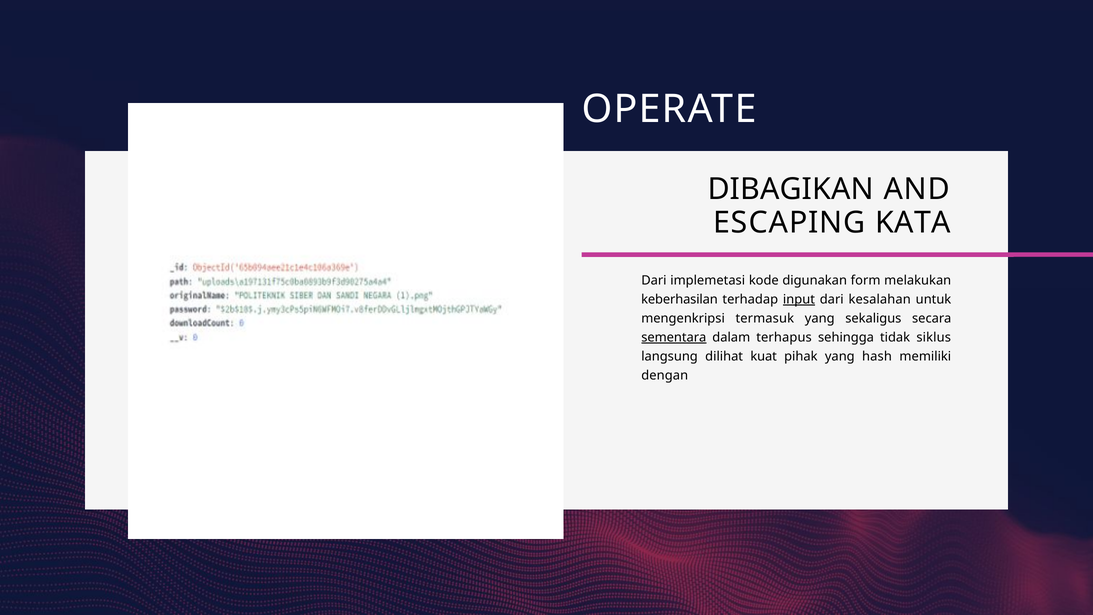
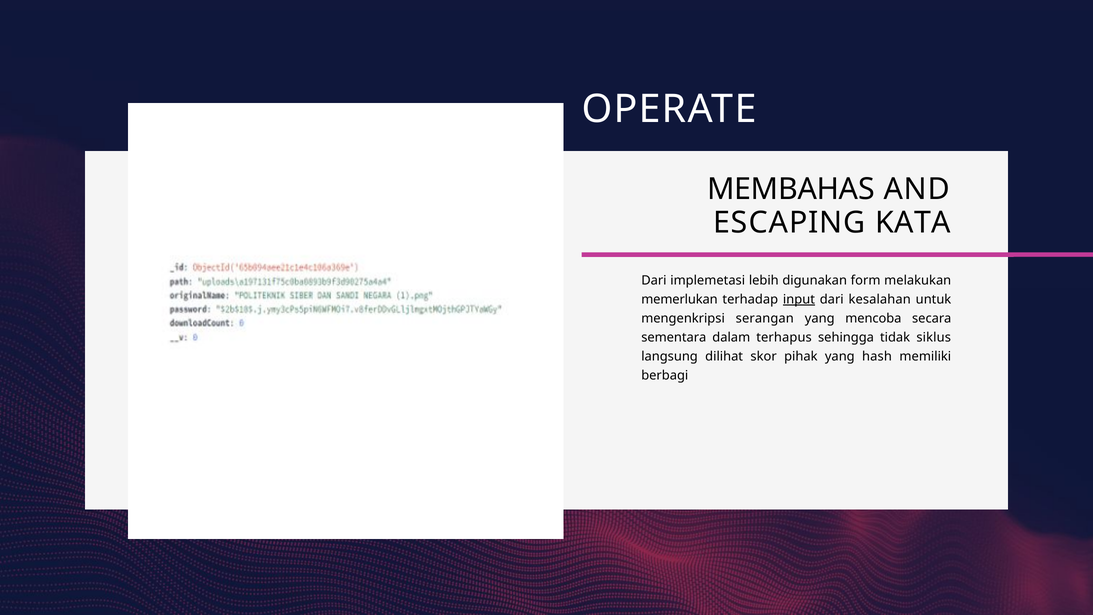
DIBAGIKAN: DIBAGIKAN -> MEMBAHAS (791, 189)
kode: kode -> lebih (764, 280)
keberhasilan: keberhasilan -> memerlukan (679, 299)
termasuk: termasuk -> serangan (765, 318)
sekaligus: sekaligus -> mencoba (873, 318)
sementara underline: present -> none (674, 337)
kuat: kuat -> skor (764, 356)
dengan: dengan -> berbagi (665, 375)
